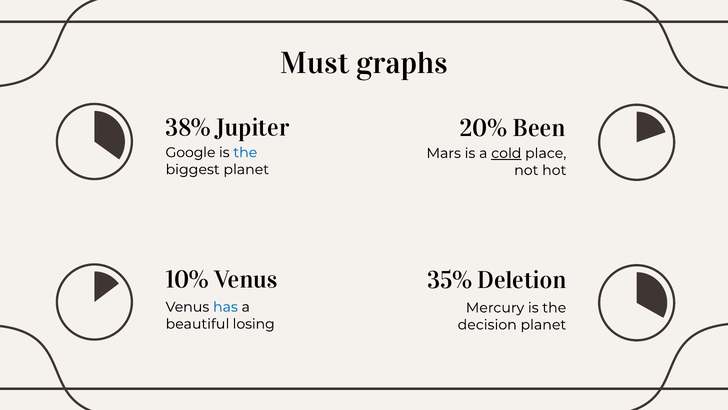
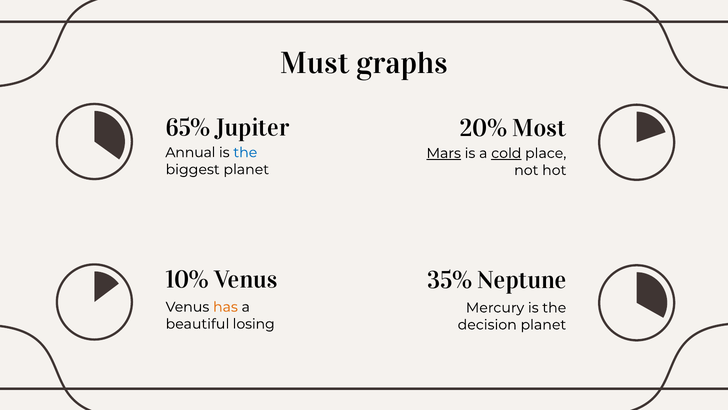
38%: 38% -> 65% (188, 127)
Been: Been -> Most (539, 128)
Google: Google -> Annual (190, 152)
Mars underline: none -> present (444, 153)
Deletion: Deletion -> Neptune (522, 280)
has colour: blue -> orange (225, 307)
